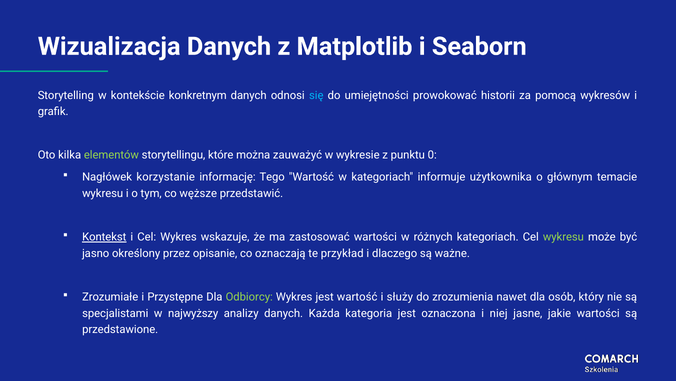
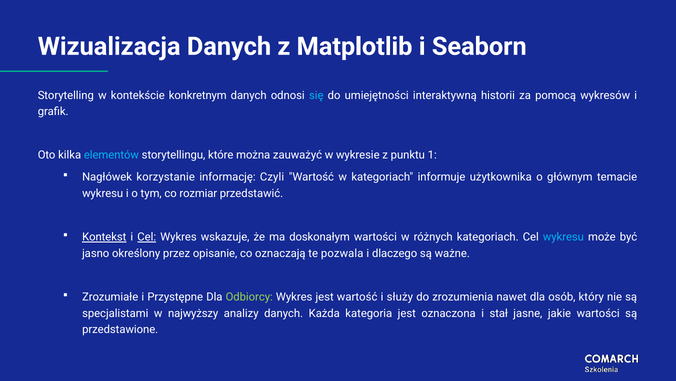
prowokować: prowokować -> interaktywną (445, 95)
elementów colour: light green -> light blue (111, 155)
0: 0 -> 1 (432, 155)
Tego: Tego -> Czyli (272, 177)
węższe: węższe -> rozmiar (198, 193)
Cel underline: none -> present (147, 237)
zastosować: zastosować -> doskonałym (320, 237)
wykresu colour: light green -> light blue (563, 237)
przykład: przykład -> pozwala (342, 253)
niej: niej -> stał (499, 313)
